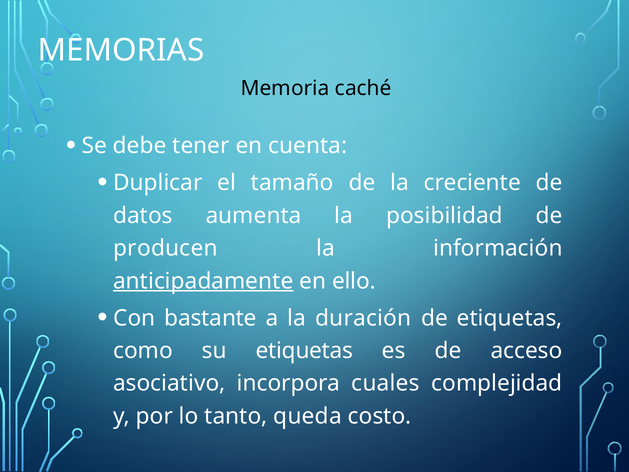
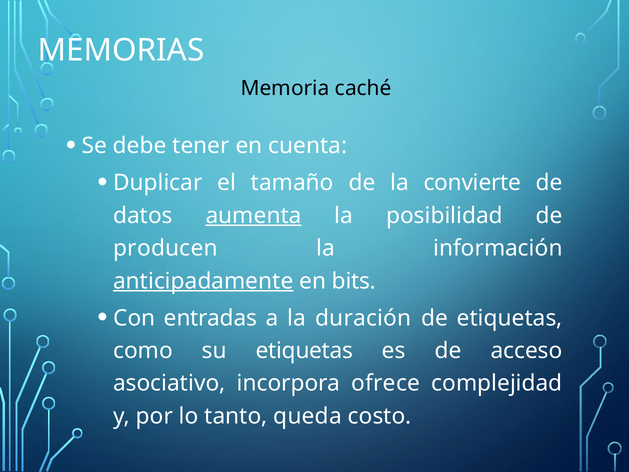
creciente: creciente -> convierte (472, 183)
aumenta underline: none -> present (254, 215)
ello: ello -> bits (354, 281)
bastante: bastante -> entradas (211, 318)
cuales: cuales -> ofrece (386, 383)
